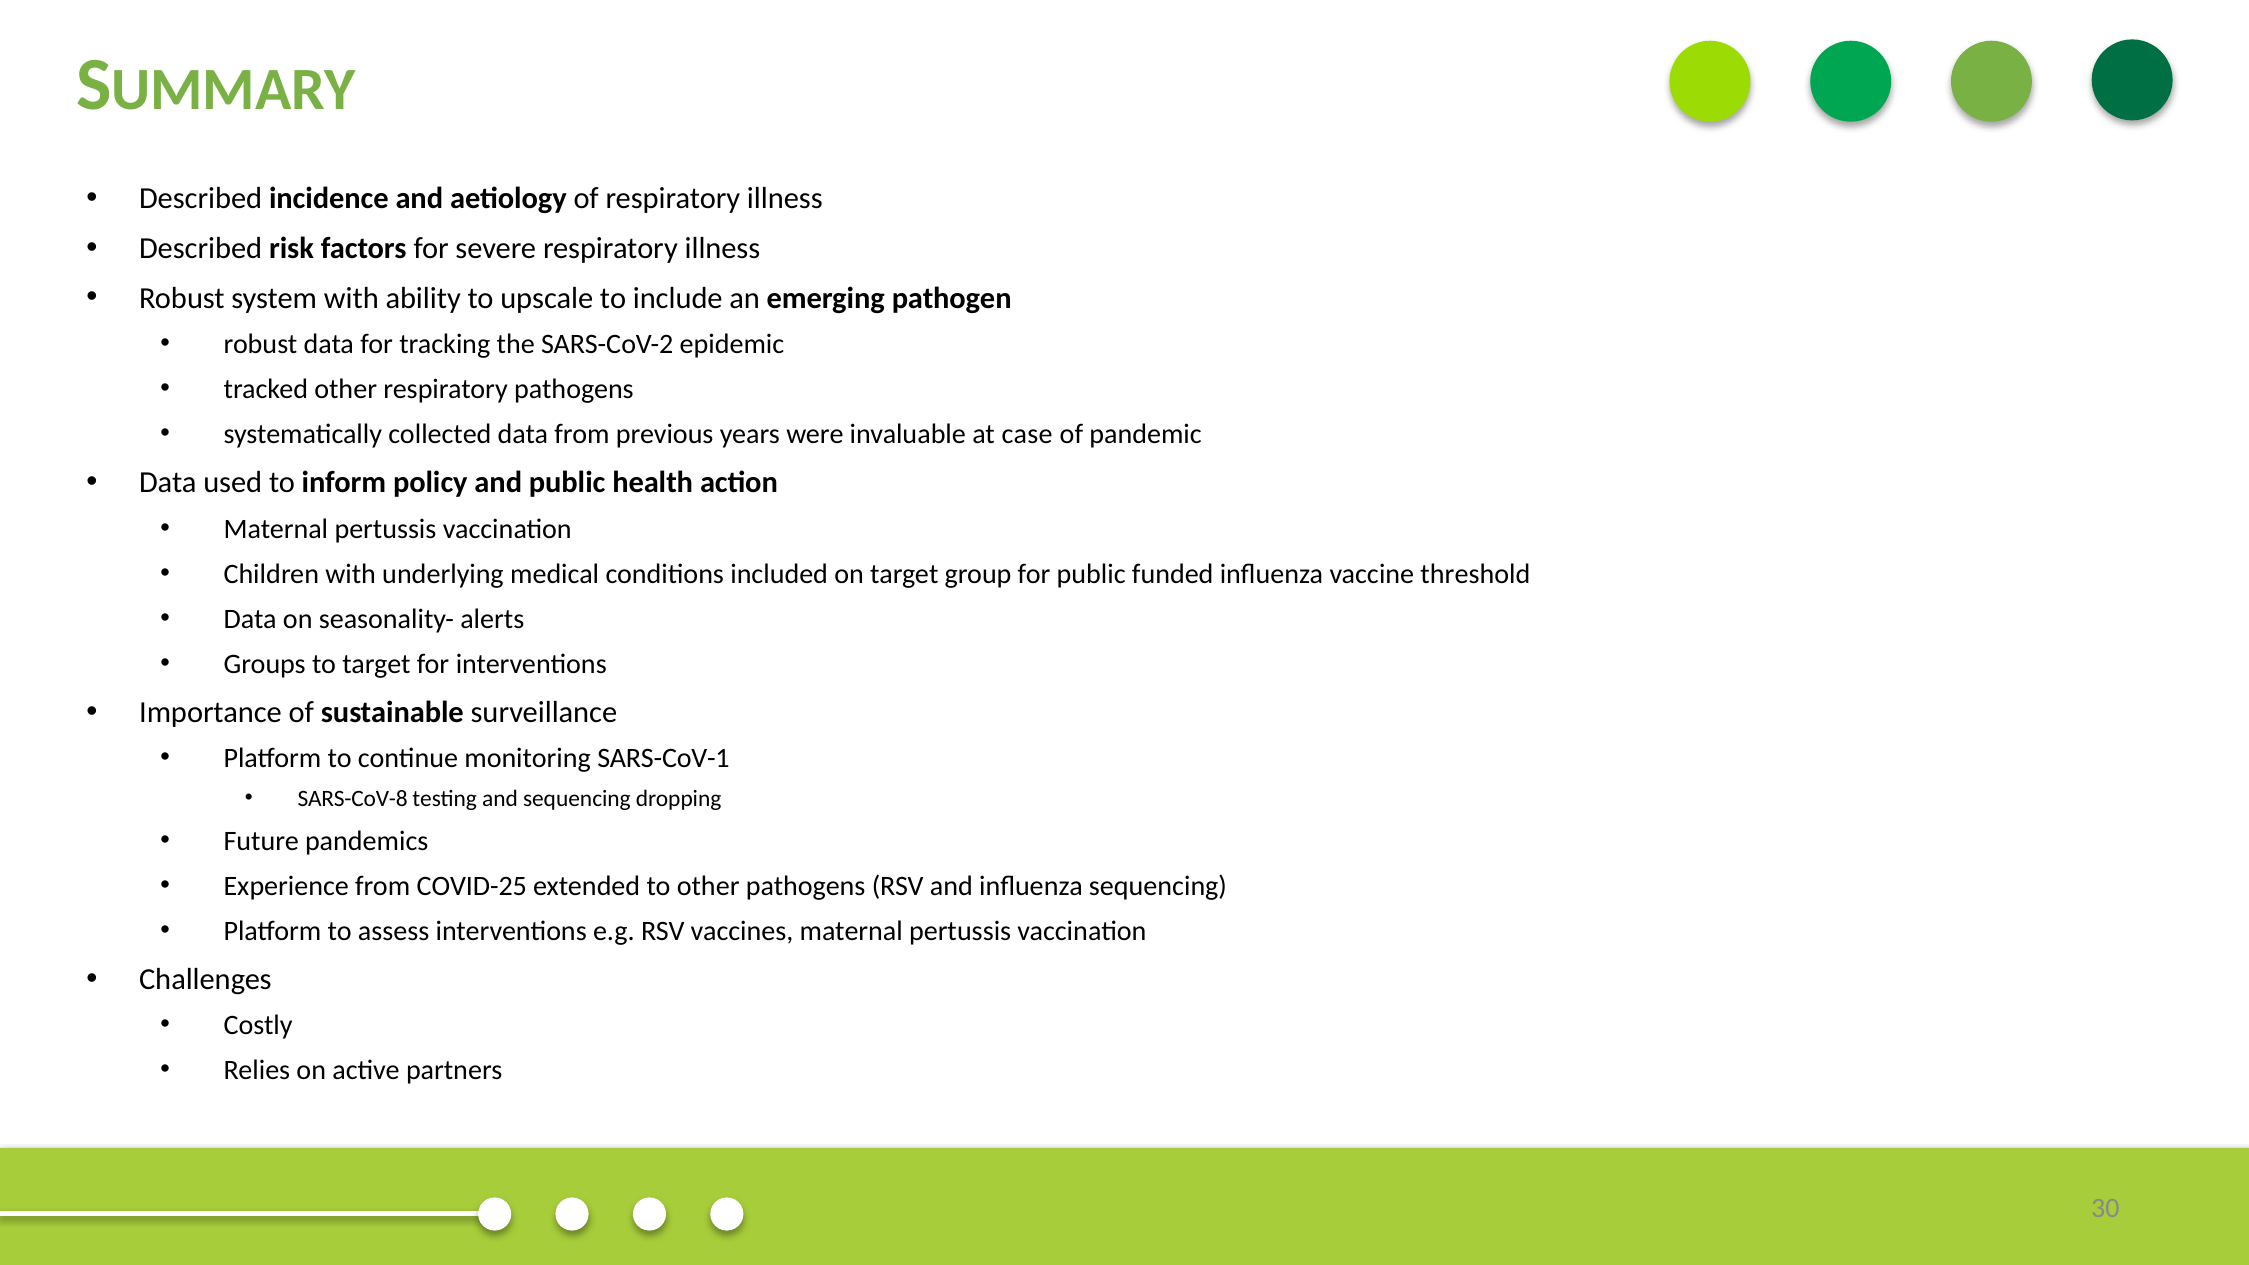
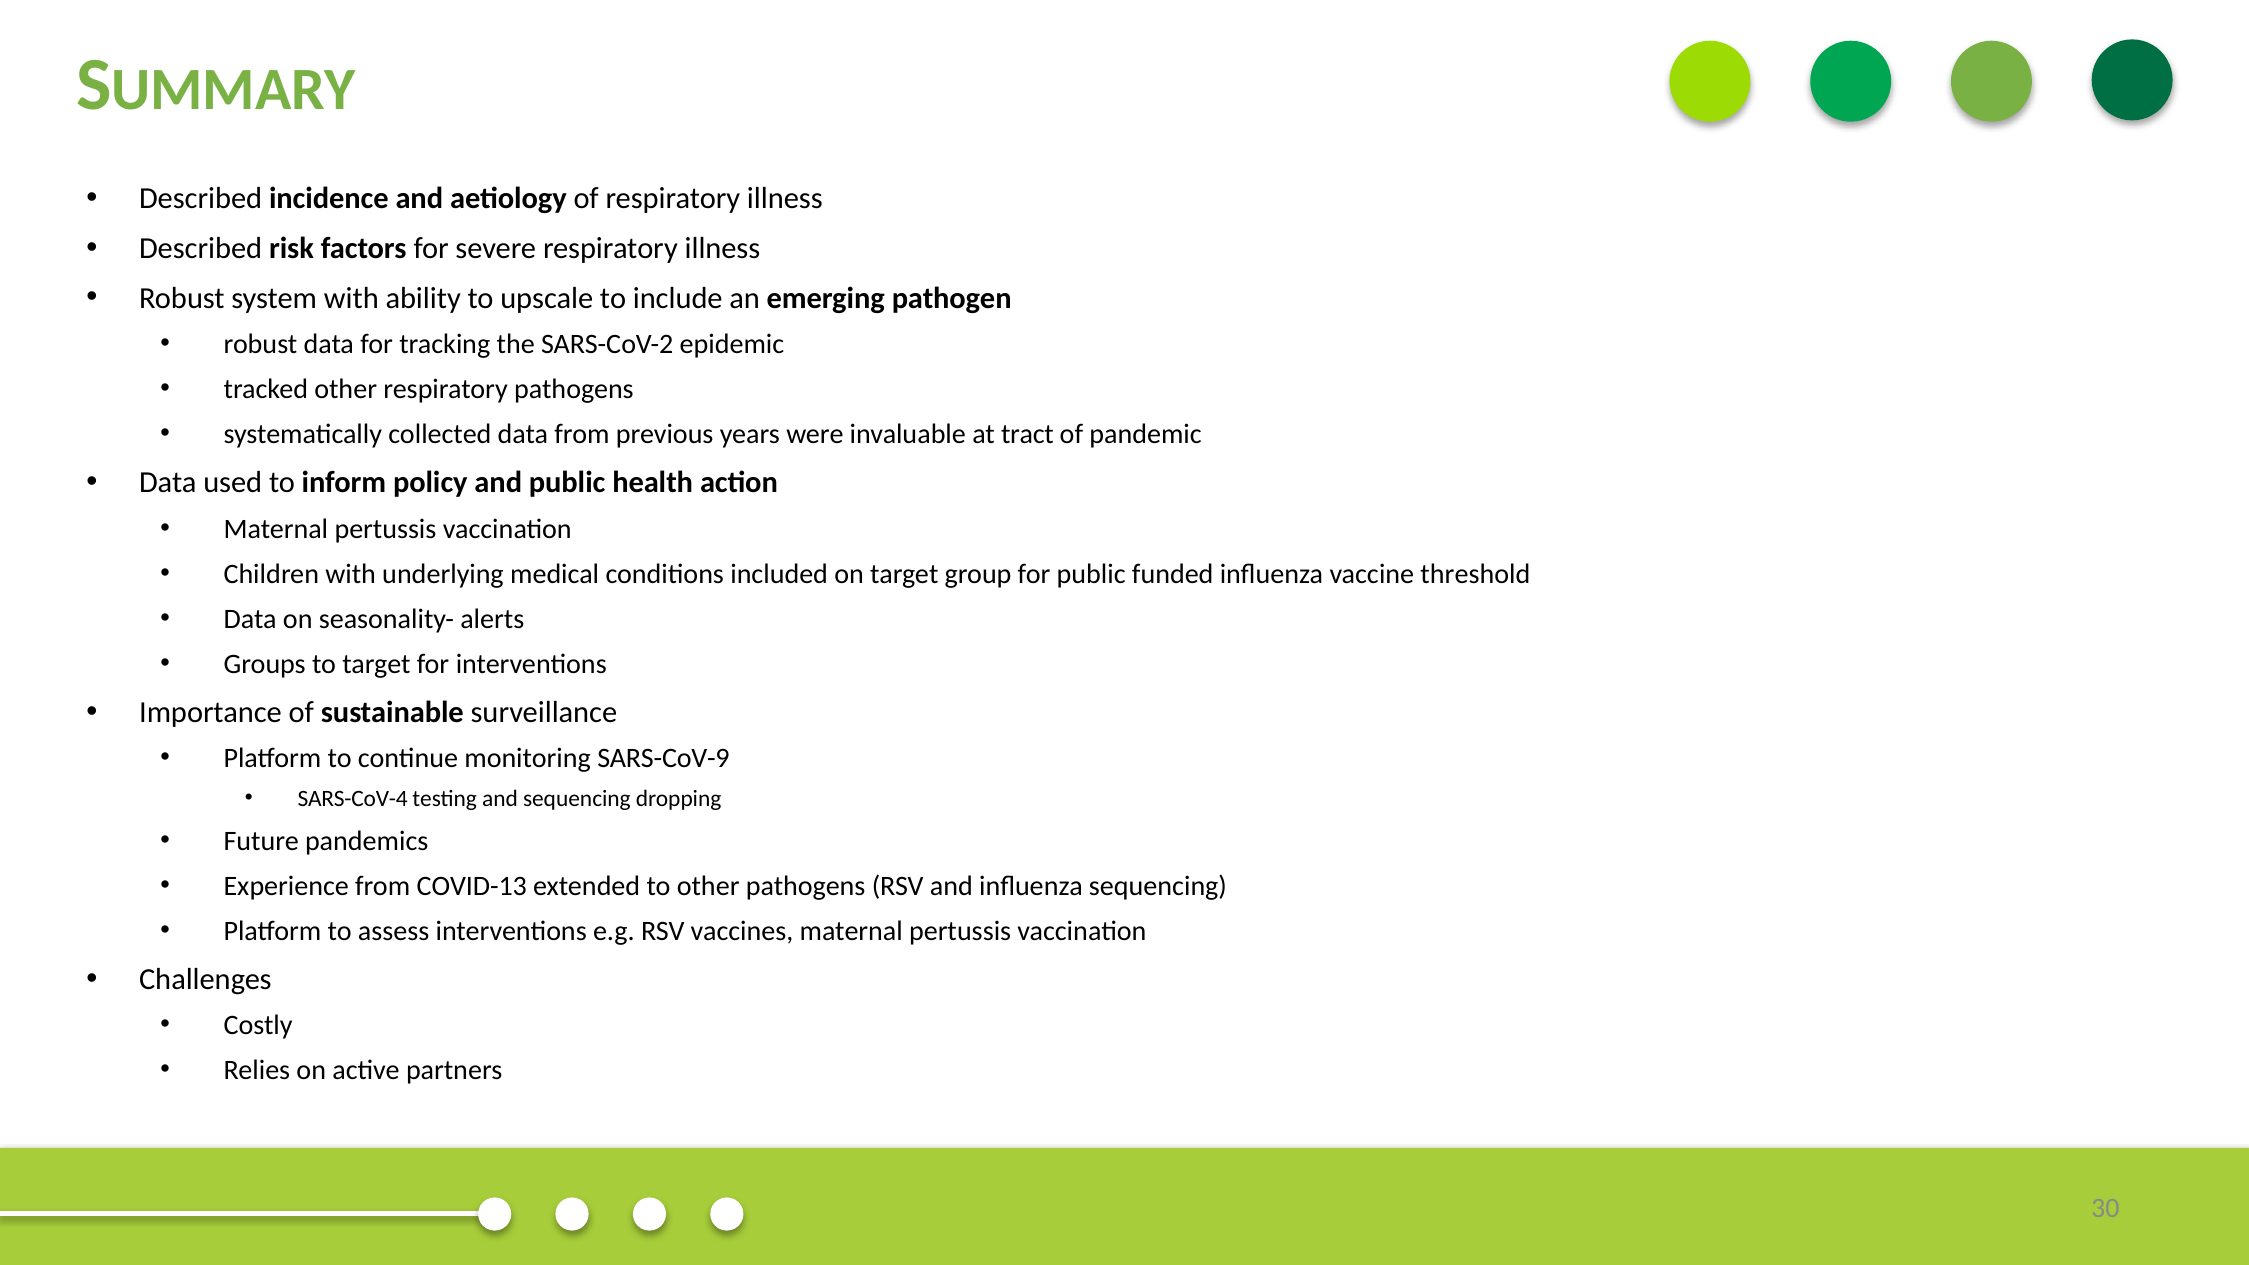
case: case -> tract (1027, 434)
SARS-CoV-1: SARS-CoV-1 -> SARS-CoV-9 (663, 759)
SARS-CoV-8: SARS-CoV-8 -> SARS-CoV-4 (353, 799)
COVID-25: COVID-25 -> COVID-13 (472, 886)
